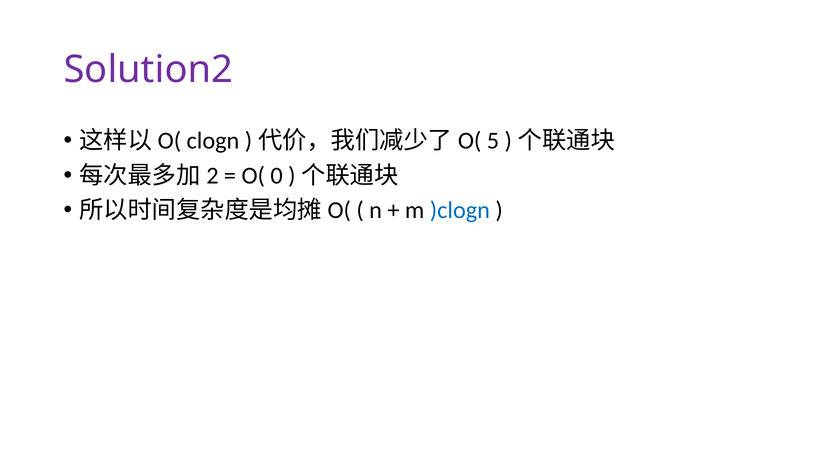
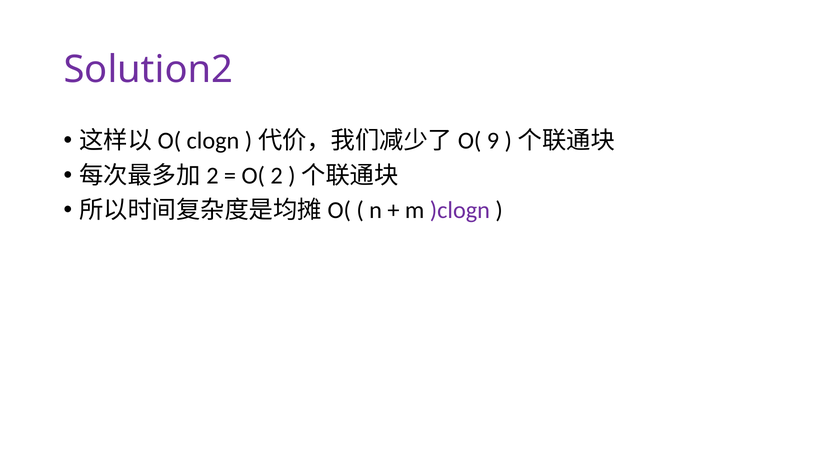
5: 5 -> 9 (493, 141)
0: 0 -> 2 (277, 176)
)clogn colour: blue -> purple (460, 211)
